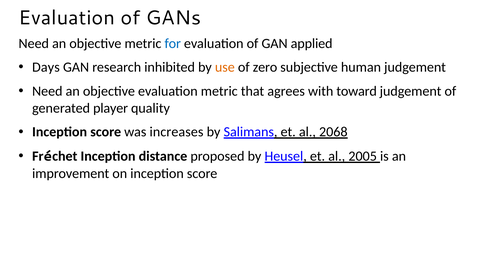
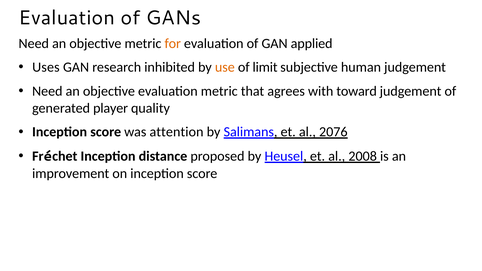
for colour: blue -> orange (173, 43)
Days: Days -> Uses (46, 67)
zero: zero -> limit (265, 67)
increases: increases -> attention (177, 132)
2068: 2068 -> 2076 (333, 132)
2005: 2005 -> 2008 (363, 156)
